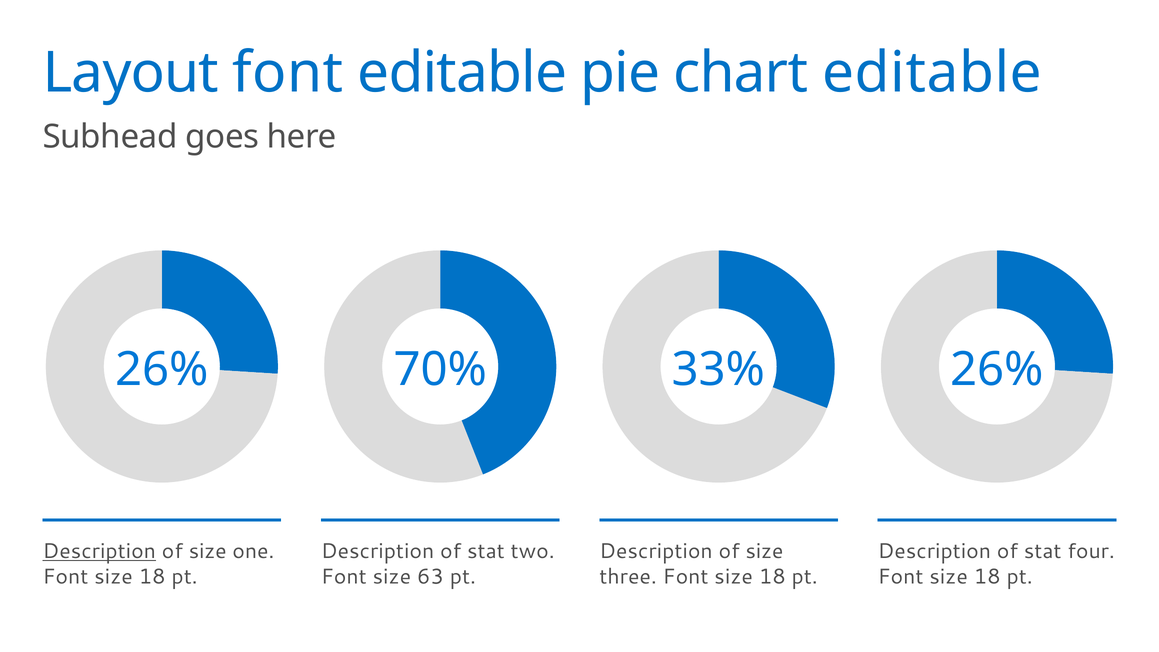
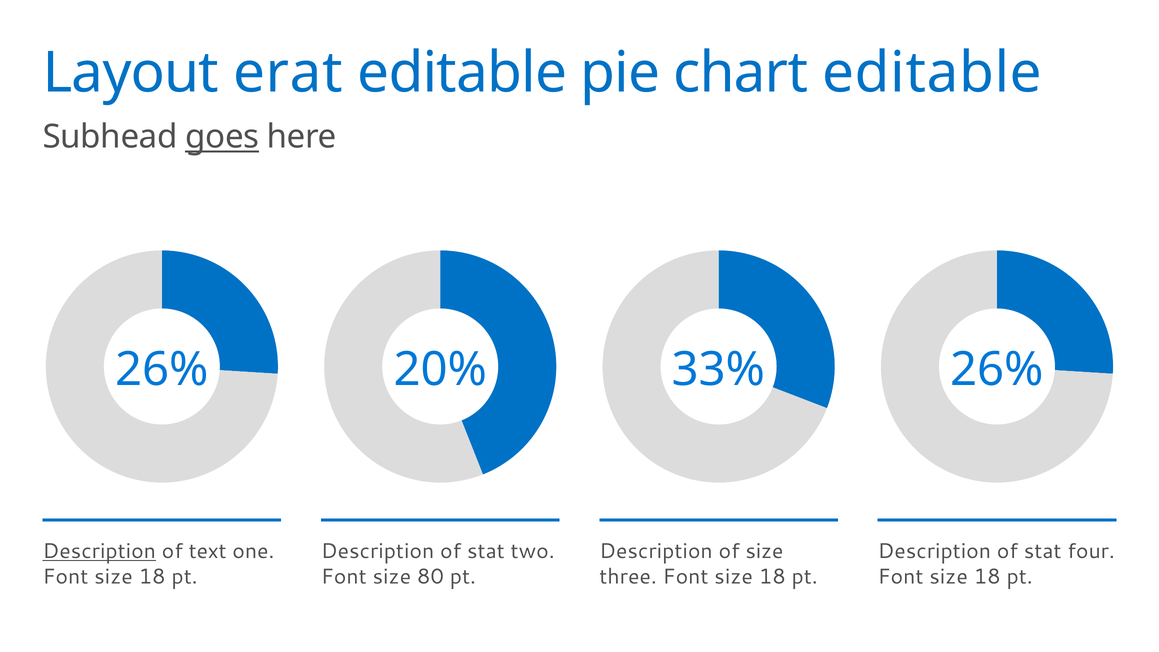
Layout font: font -> erat (288, 73)
goes underline: none -> present (222, 137)
70%: 70% -> 20% (440, 370)
size: size -> text (208, 551)
63: 63 -> 80 (430, 577)
